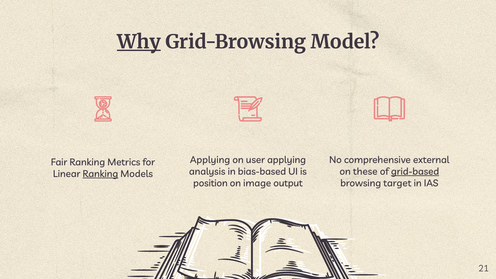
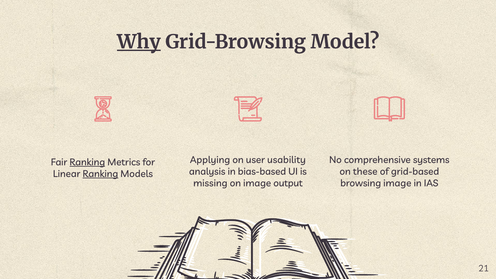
user applying: applying -> usability (287, 160)
external: external -> systems (431, 160)
Ranking underline: none -> present (87, 162)
grid-based underline: present -> none (415, 172)
position: position -> missing (210, 183)
browsing target: target -> image (397, 183)
